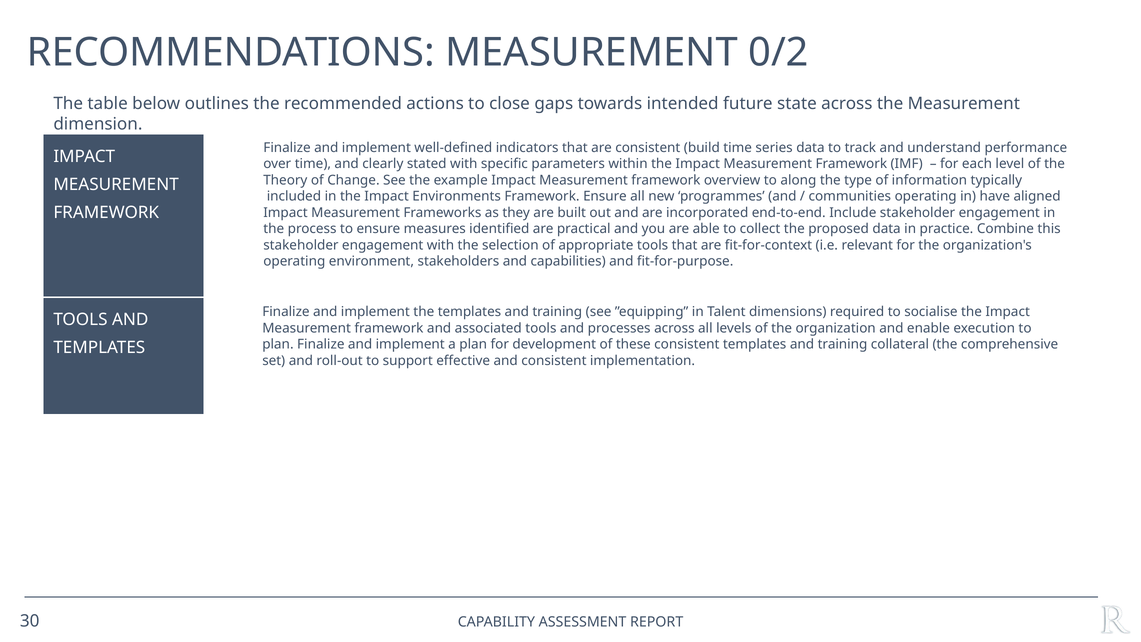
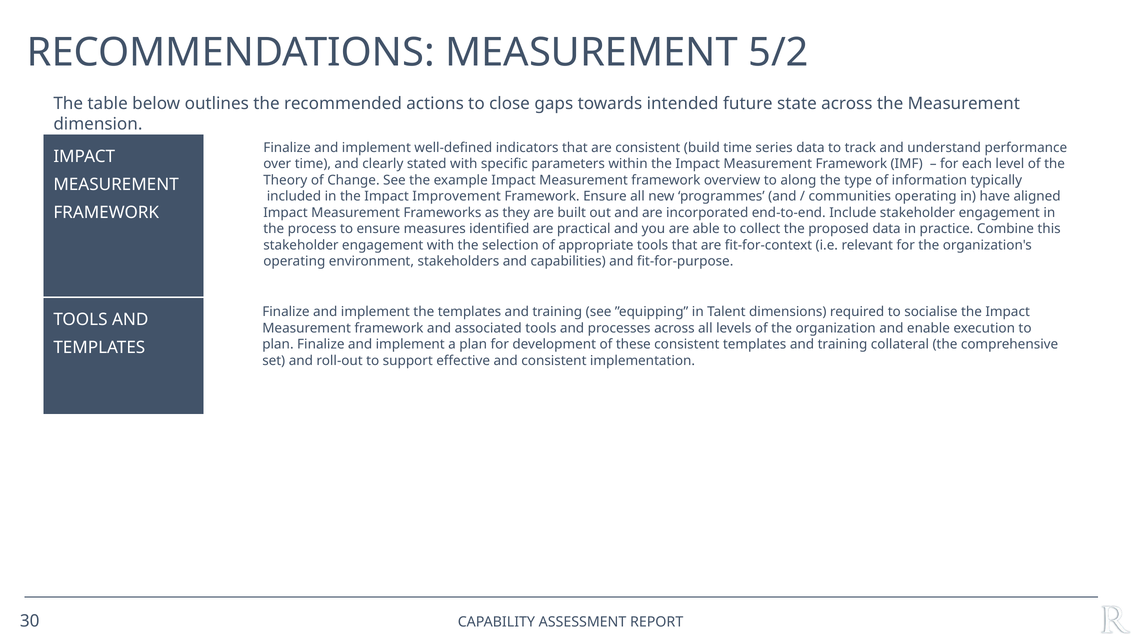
0/2: 0/2 -> 5/2 (778, 53)
Environments: Environments -> Improvement (457, 196)
